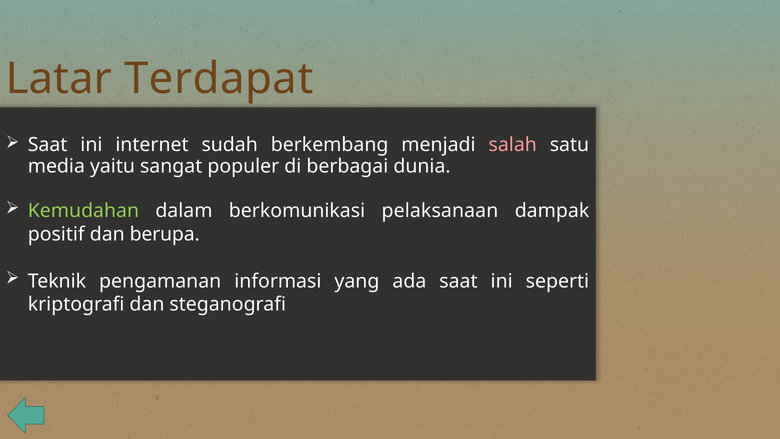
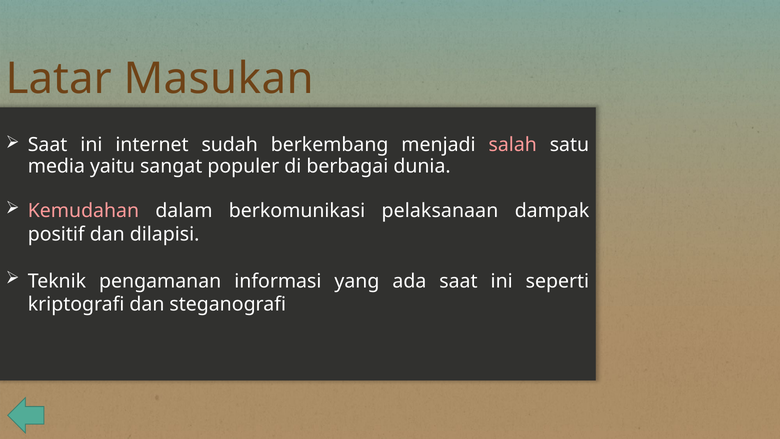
Terdapat: Terdapat -> Masukan (219, 79)
Kemudahan colour: light green -> pink (83, 211)
berupa: berupa -> dilapisi (165, 234)
